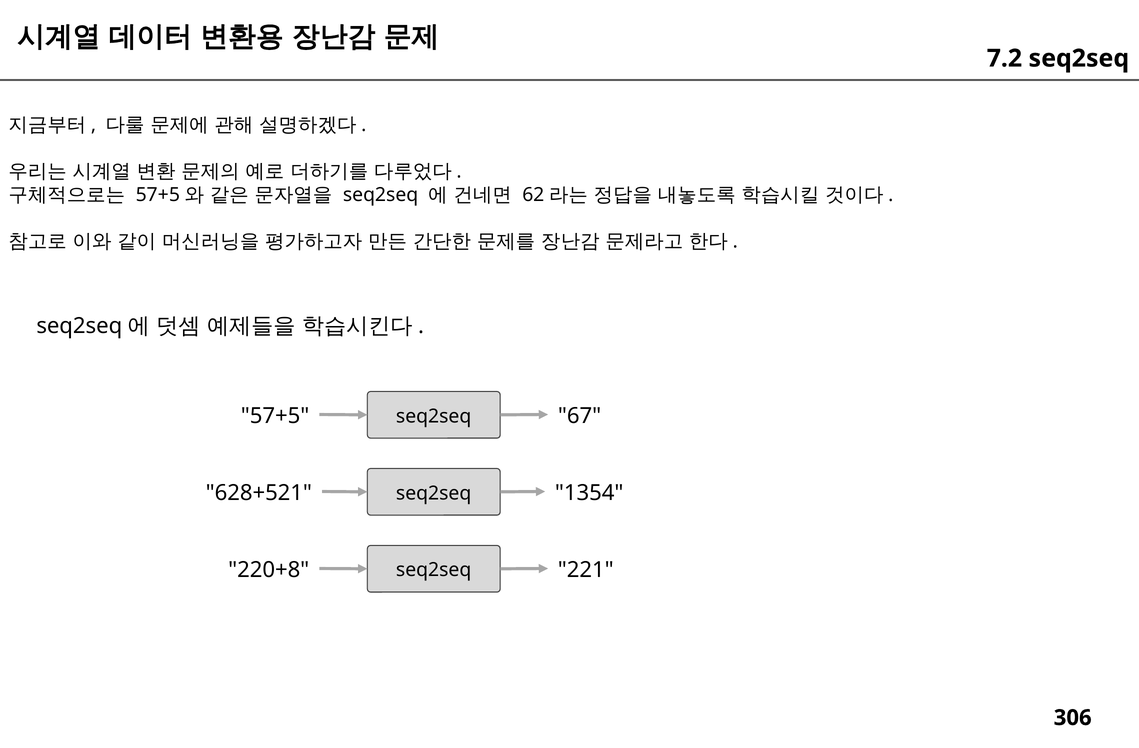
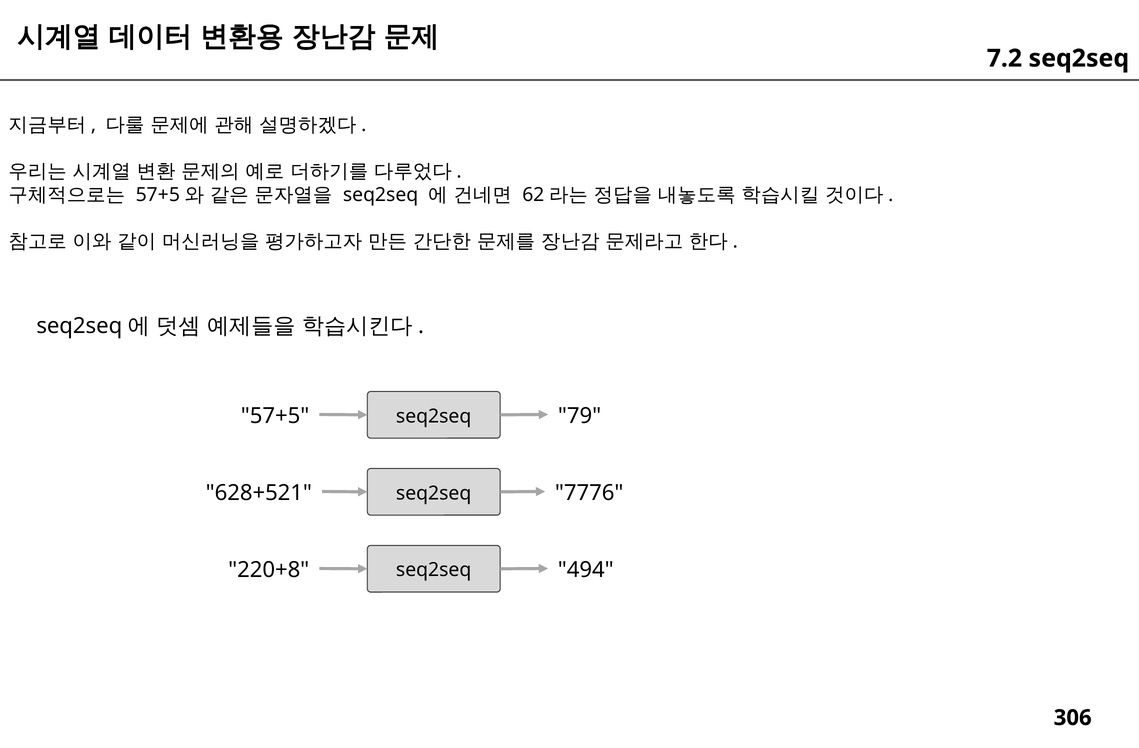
67: 67 -> 79 (580, 416)
1354: 1354 -> 7776 (589, 493)
221: 221 -> 494 (586, 570)
